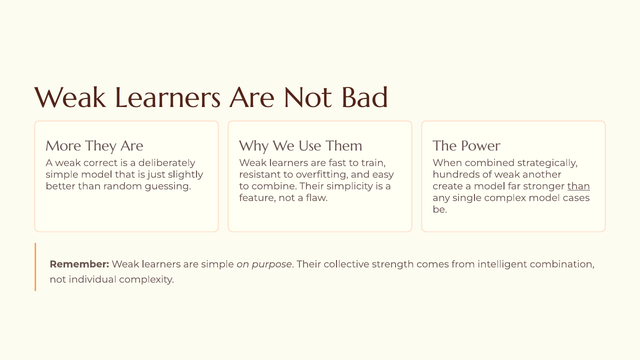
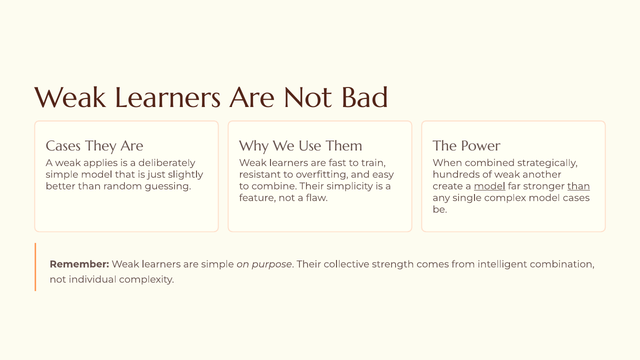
More: More -> Cases (63, 146)
correct: correct -> applies (101, 163)
model underline: none -> present (490, 186)
